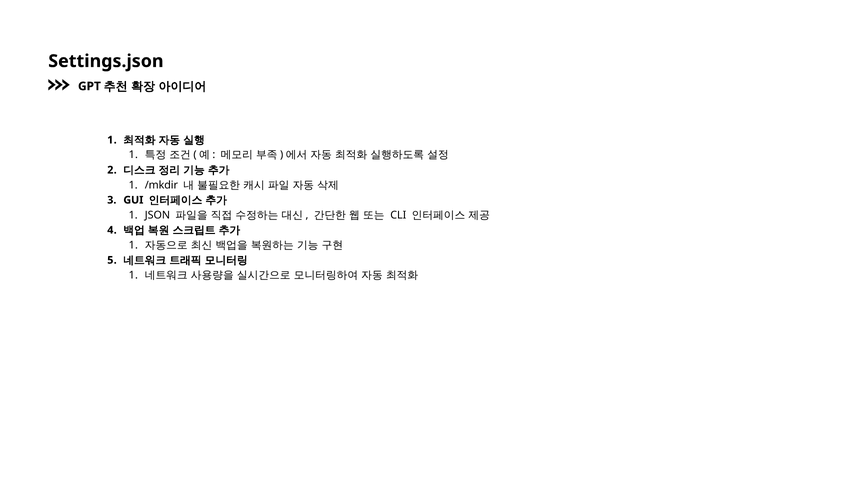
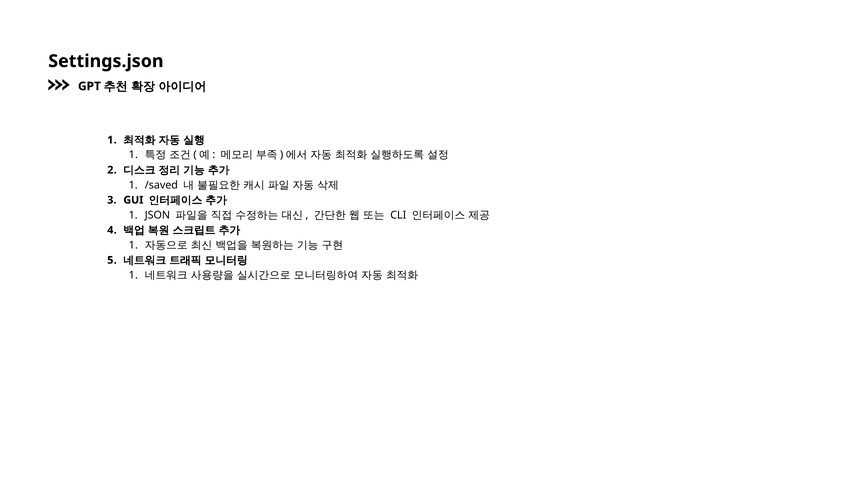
/mkdir: /mkdir -> /saved (161, 185)
